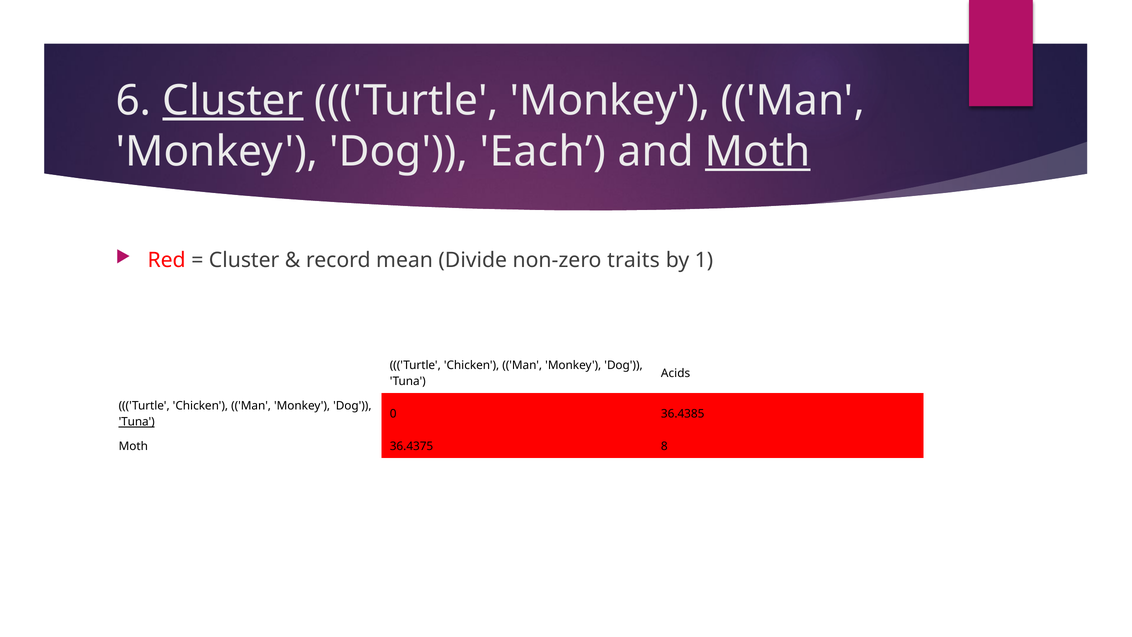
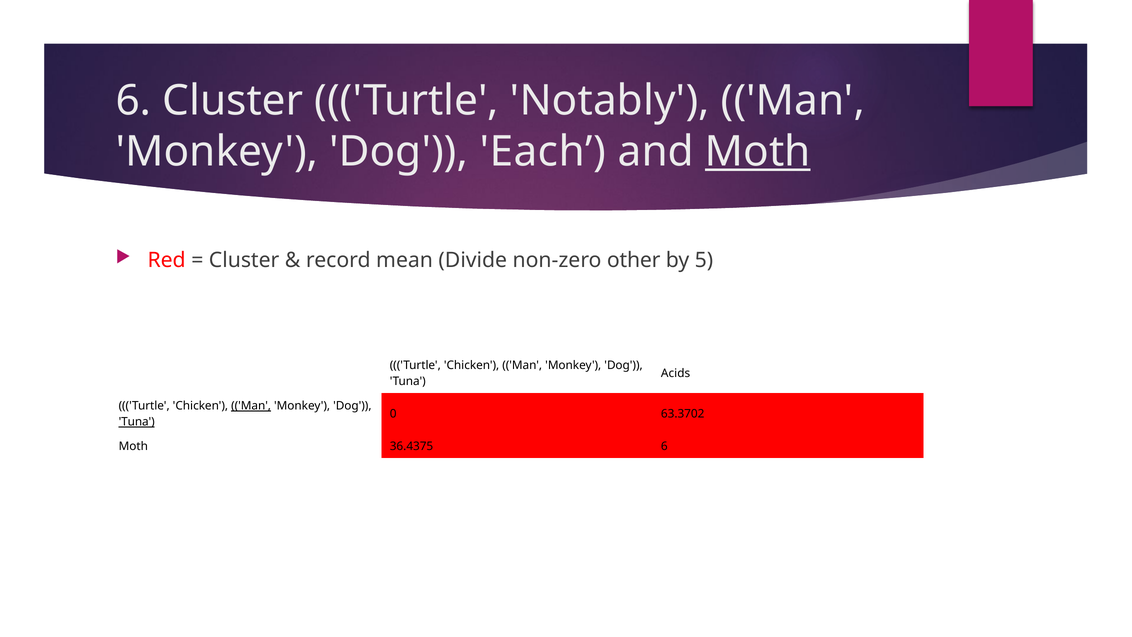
Cluster underline: present -> none (233, 101)
Turtle Monkey: Monkey -> Notably (610, 101)
traits: traits -> other (634, 260)
1: 1 -> 5 (704, 260)
Man underline: none -> present (251, 406)
36.4385: 36.4385 -> 63.3702 (683, 414)
36.4375 8: 8 -> 6 (664, 446)
